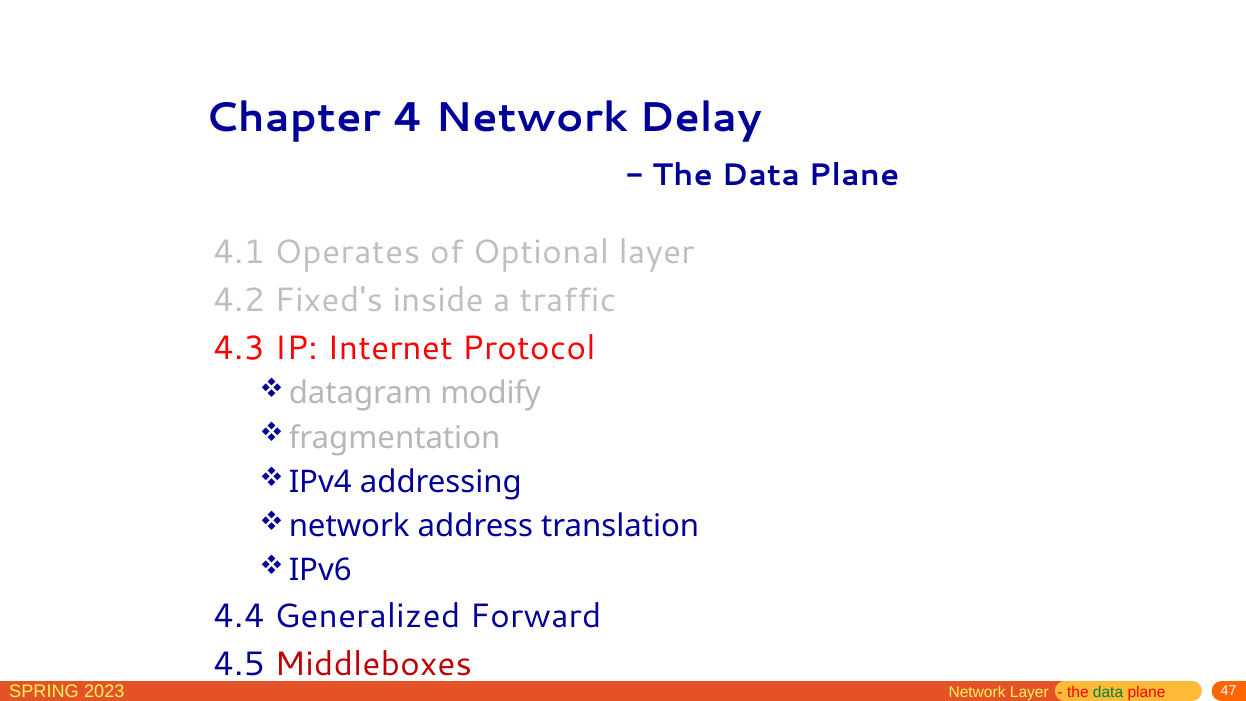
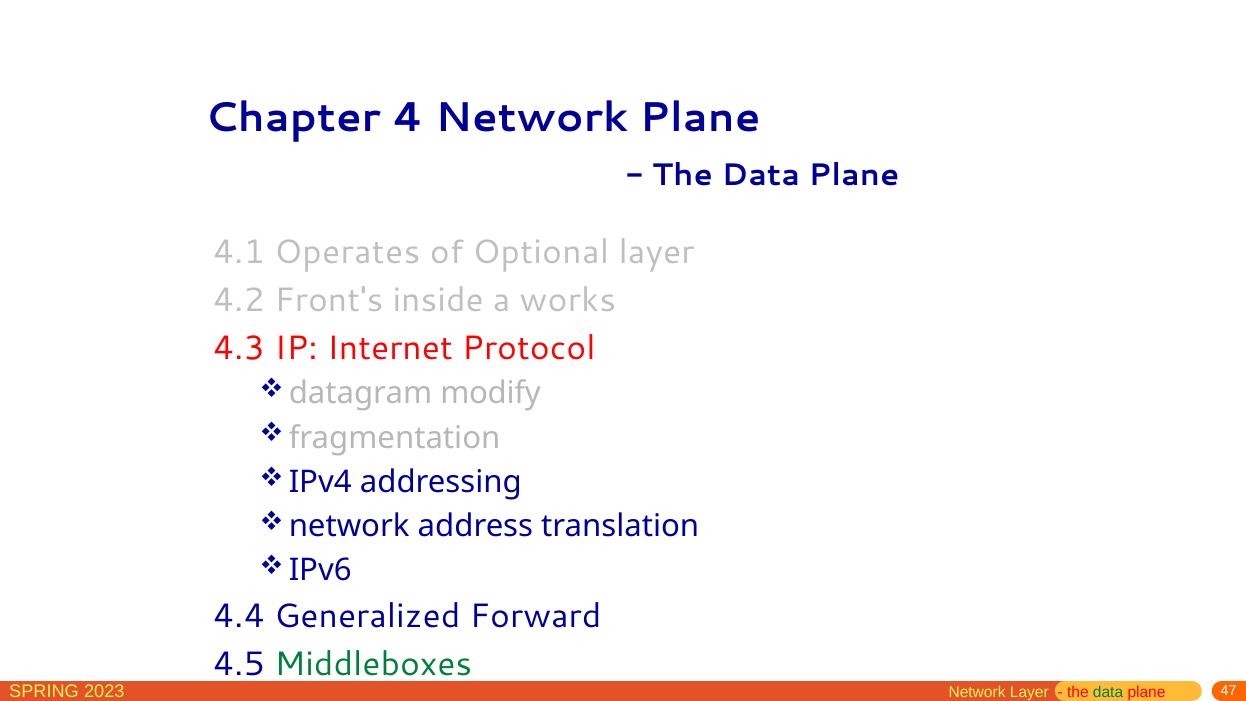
Network Delay: Delay -> Plane (700, 117)
Fixed's: Fixed's -> Front's (329, 300)
traffic: traffic -> works (568, 300)
Middleboxes colour: red -> green (373, 664)
